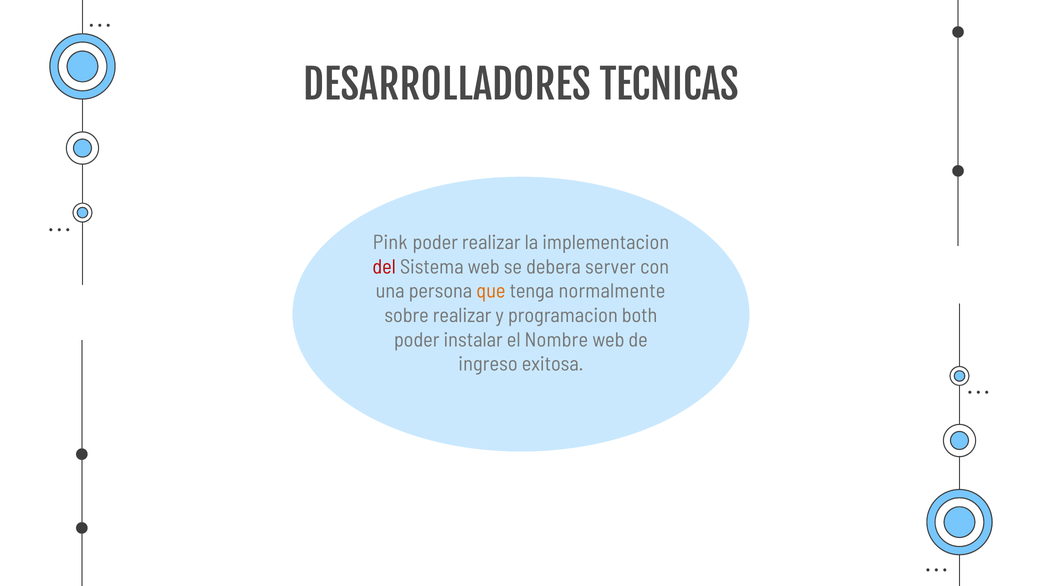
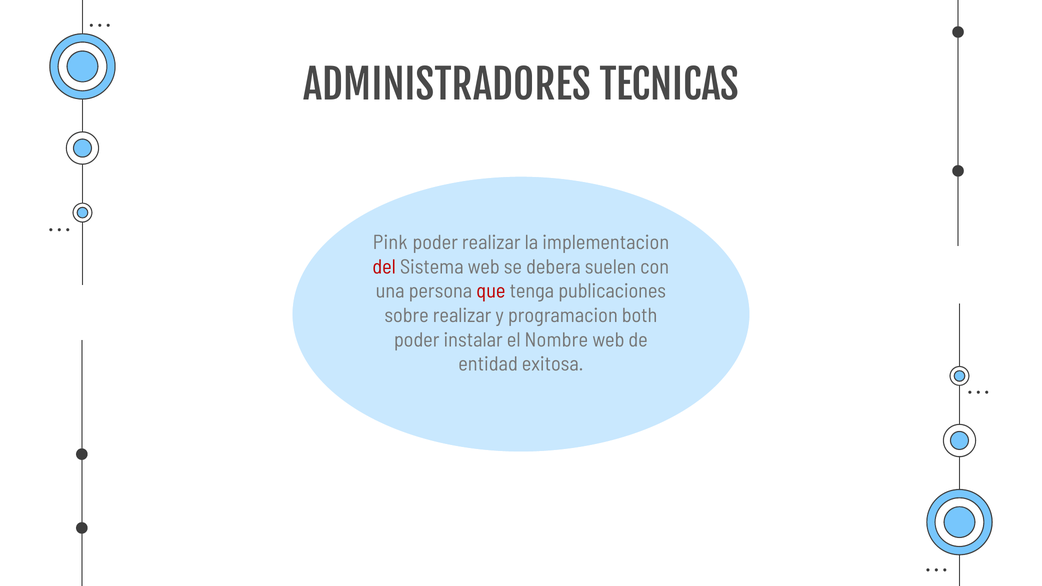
DESARROLLADORES: DESARROLLADORES -> ADMINISTRADORES (447, 86)
server: server -> suelen (611, 267)
que colour: orange -> red (491, 291)
normalmente: normalmente -> publicaciones (612, 291)
ingreso: ingreso -> entidad (488, 364)
